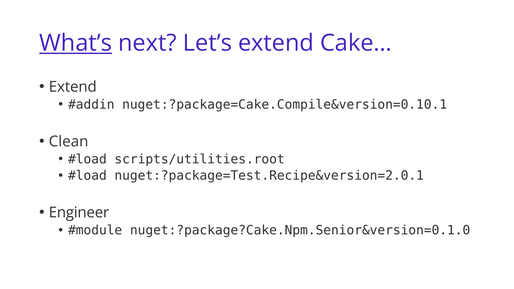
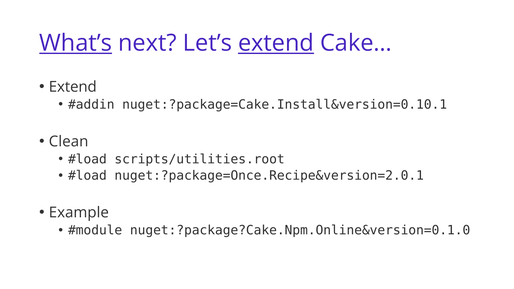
extend underline: none -> present (276, 43)
nuget:?package=Cake.Compile&version=0.10.1: nuget:?package=Cake.Compile&version=0.10.1 -> nuget:?package=Cake.Install&version=0.10.1 (285, 105)
nuget:?package=Test.Recipe&version=2.0.1: nuget:?package=Test.Recipe&version=2.0.1 -> nuget:?package=Once.Recipe&version=2.0.1 (269, 176)
Engineer: Engineer -> Example (79, 213)
nuget:?package?Cake.Npm.Senior&version=0.1.0: nuget:?package?Cake.Npm.Senior&version=0.1.0 -> nuget:?package?Cake.Npm.Online&version=0.1.0 (300, 230)
